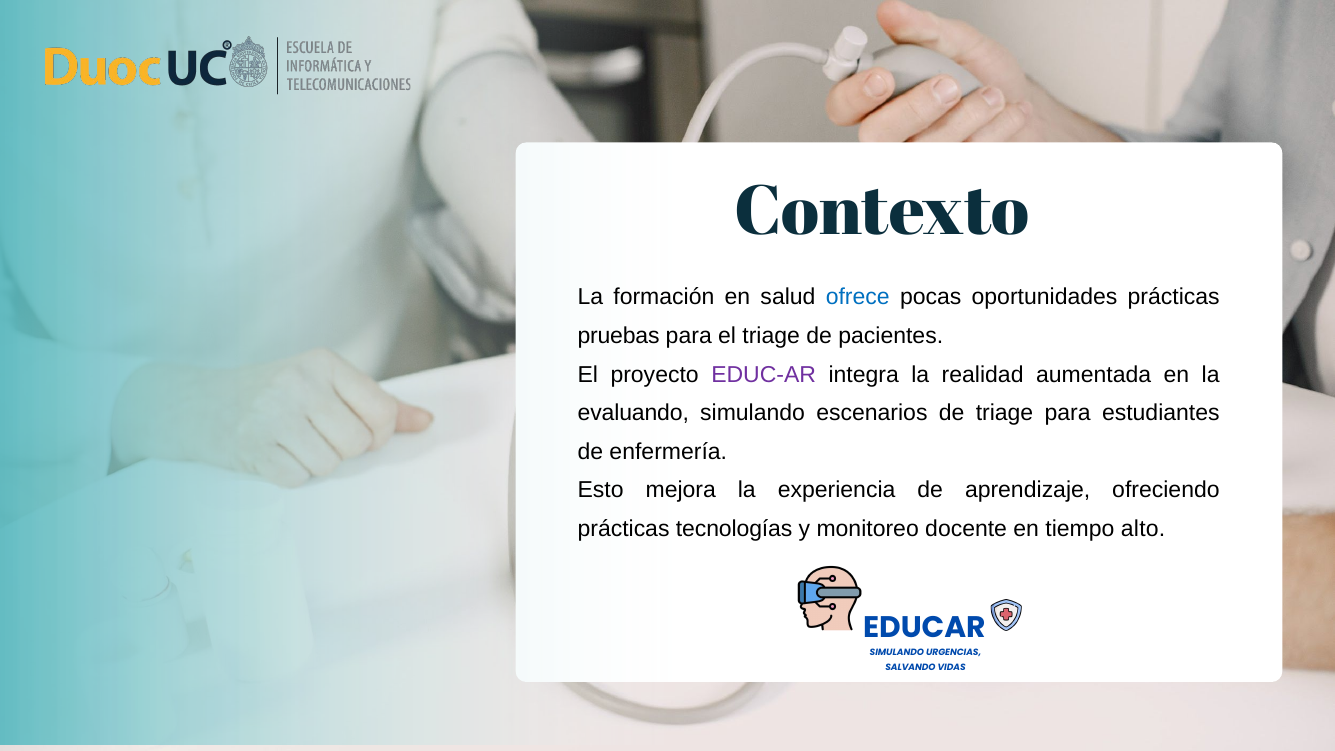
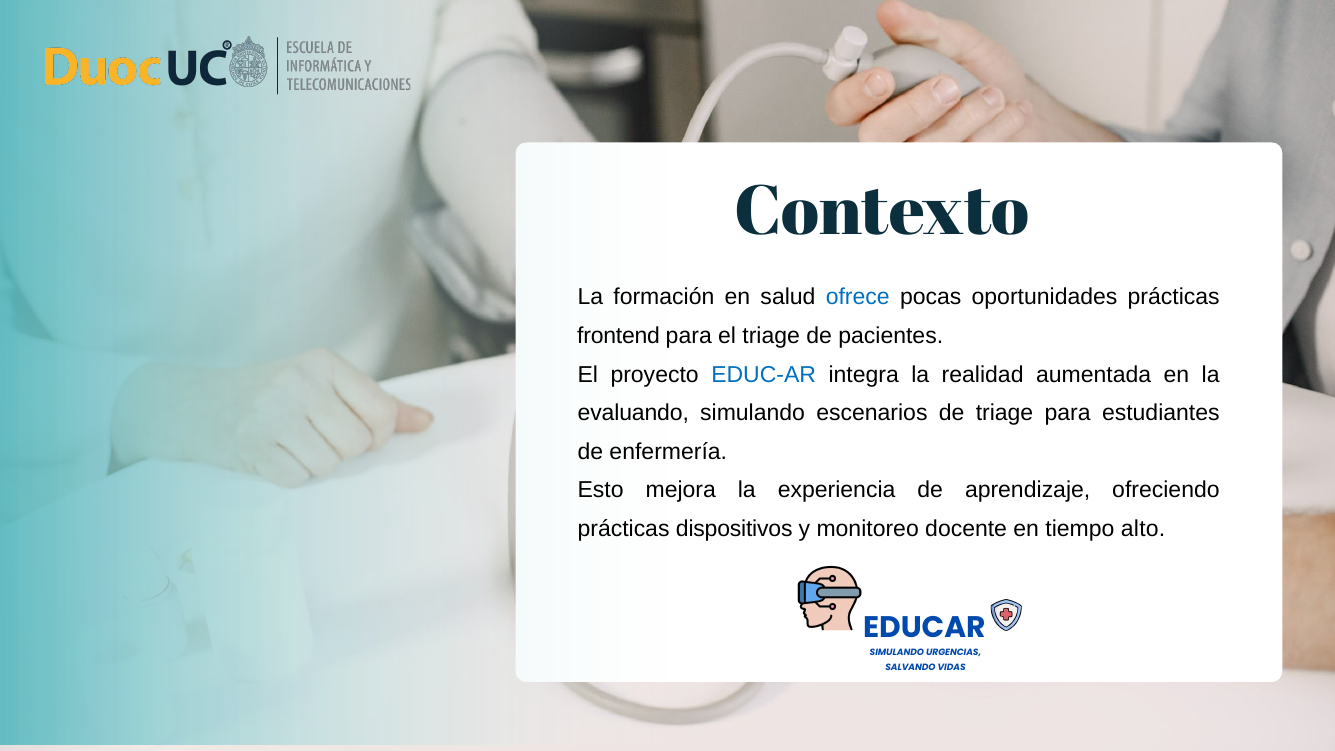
pruebas: pruebas -> frontend (619, 336)
EDUC-AR colour: purple -> blue (764, 374)
tecnologías: tecnologías -> dispositivos (734, 529)
